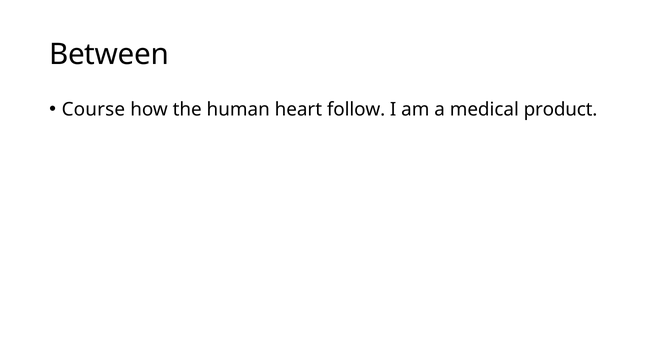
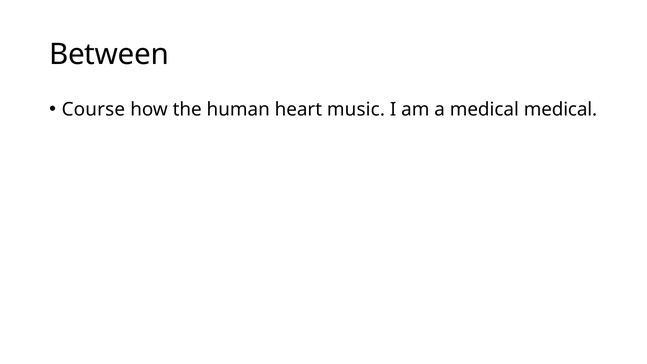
follow: follow -> music (356, 109)
medical product: product -> medical (560, 109)
